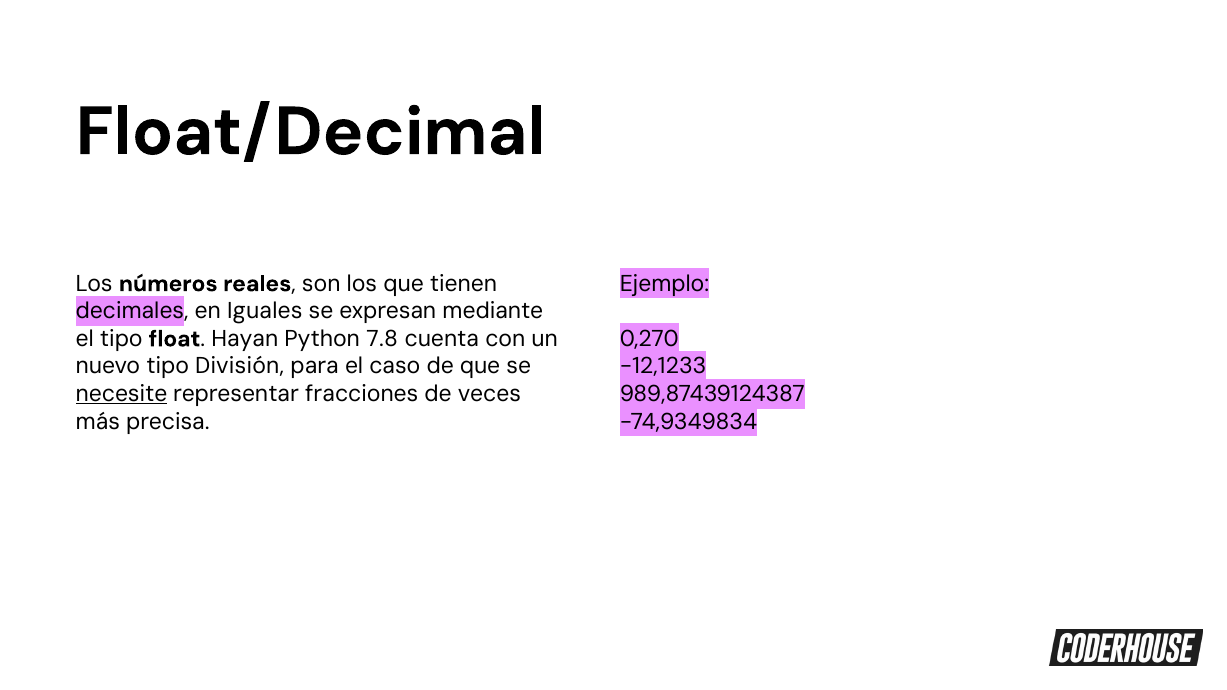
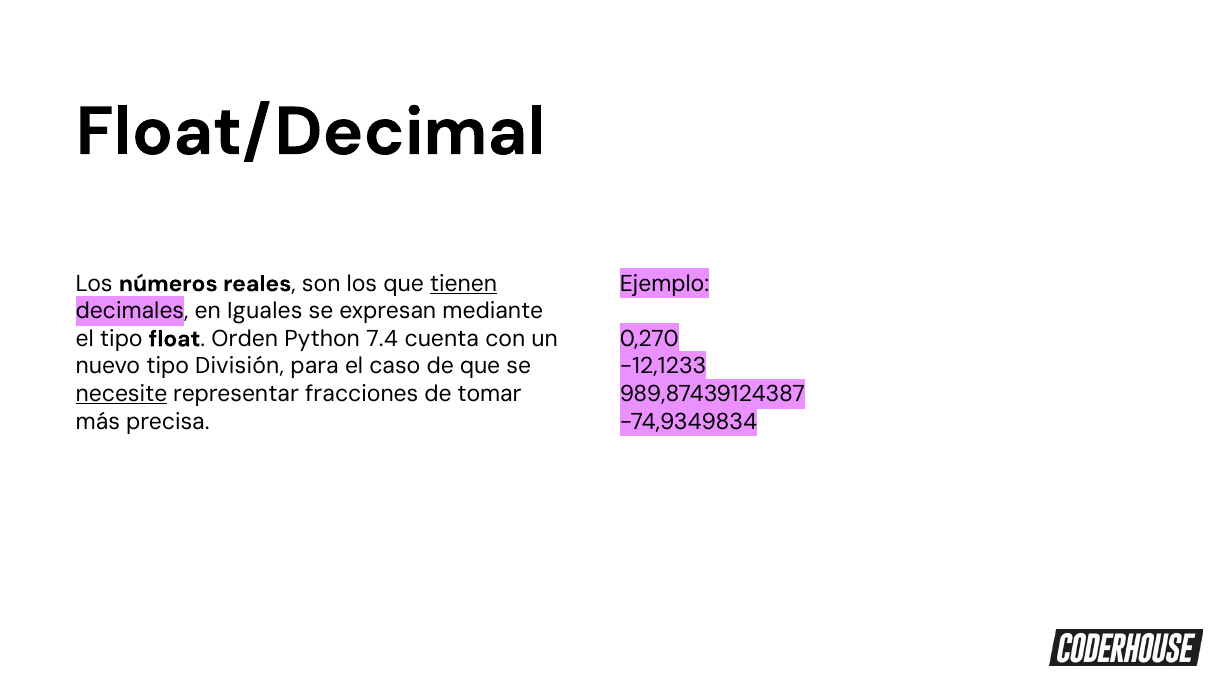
tienen underline: none -> present (464, 284)
Hayan: Hayan -> Orden (245, 339)
7.8: 7.8 -> 7.4 (382, 339)
veces: veces -> tomar (489, 394)
